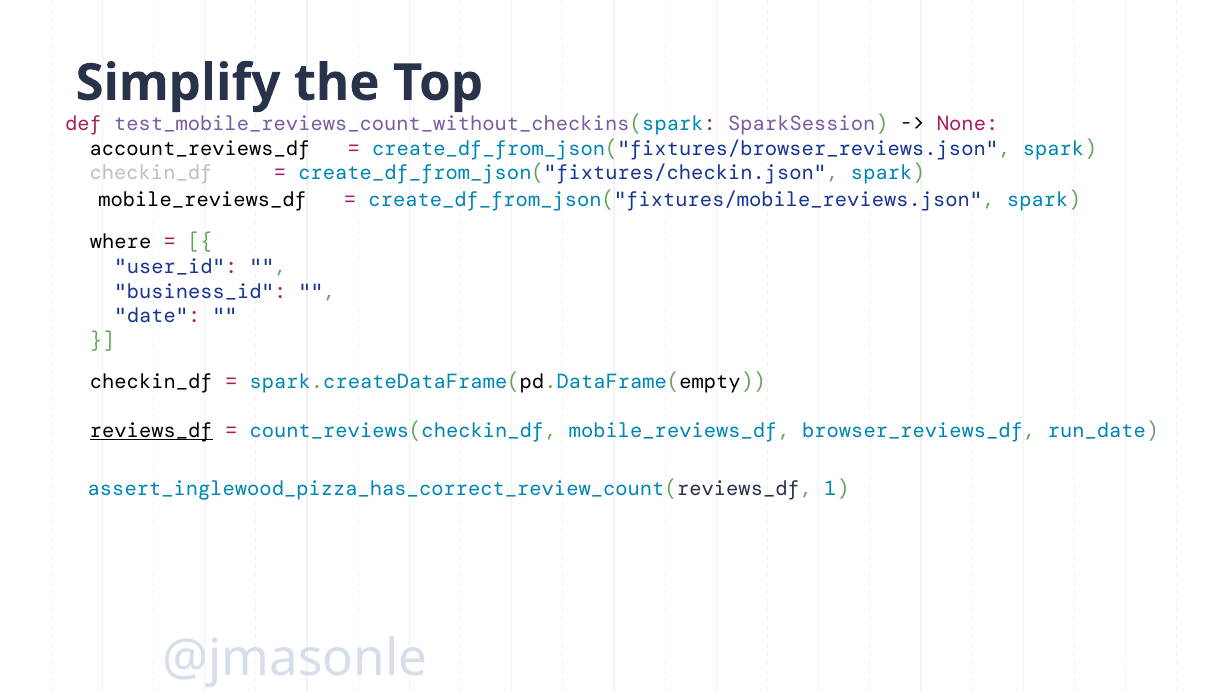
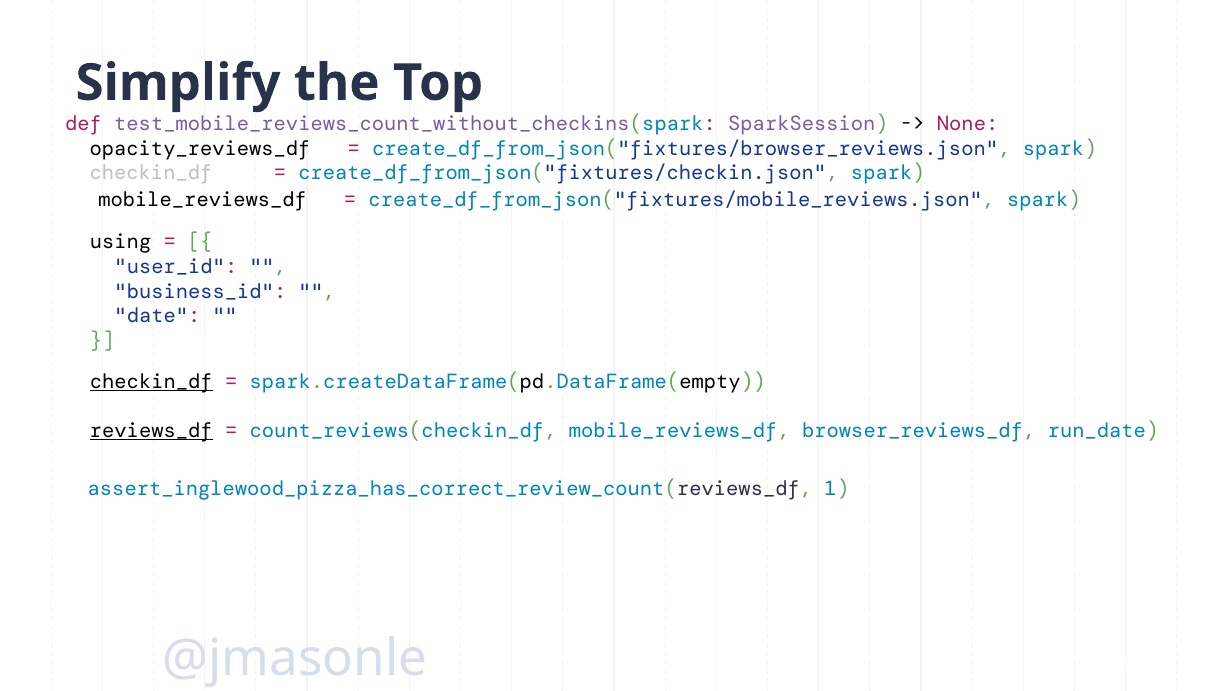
account_reviews_df: account_reviews_df -> opacity_reviews_df (200, 148)
where: where -> using (121, 242)
checkin_df underline: none -> present (151, 382)
